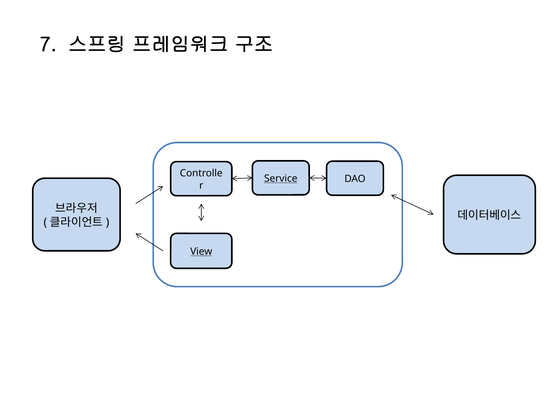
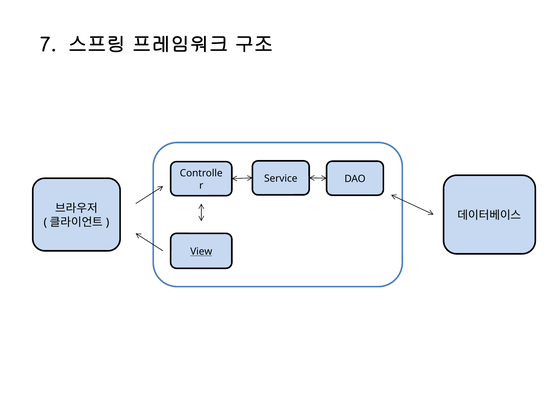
Service underline: present -> none (281, 179)
